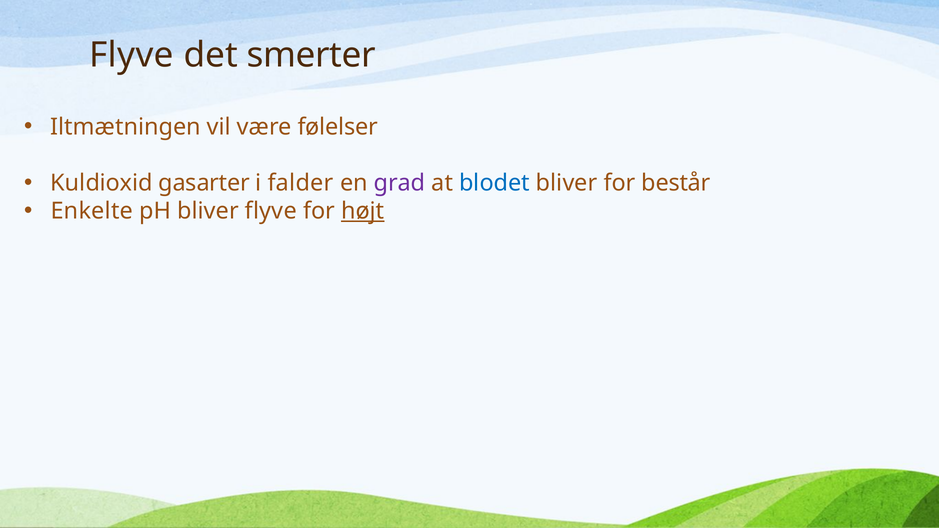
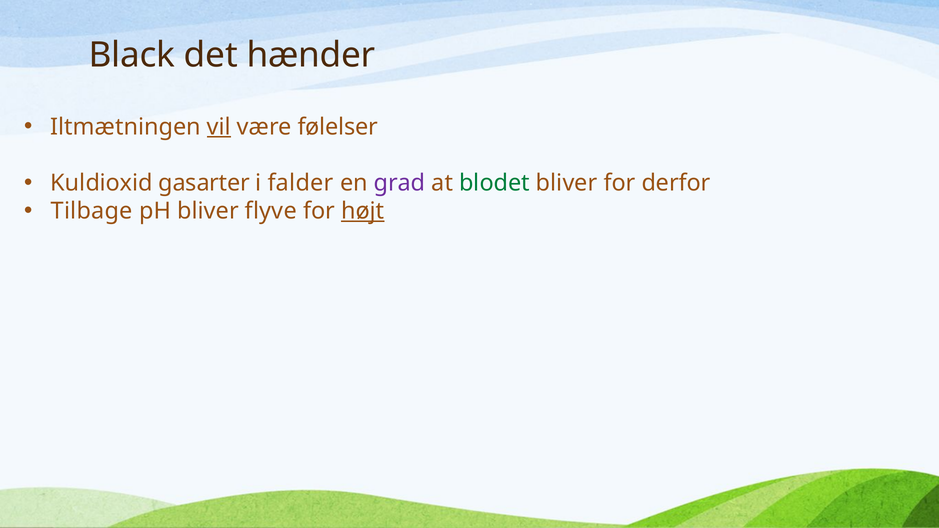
Flyve: Flyve -> Black (132, 55)
smerter: smerter -> hænder (311, 55)
vil underline: none -> present (219, 127)
blodet colour: blue -> green (494, 183)
består: består -> derfor (676, 183)
Enkelte: Enkelte -> Tilbage (92, 211)
